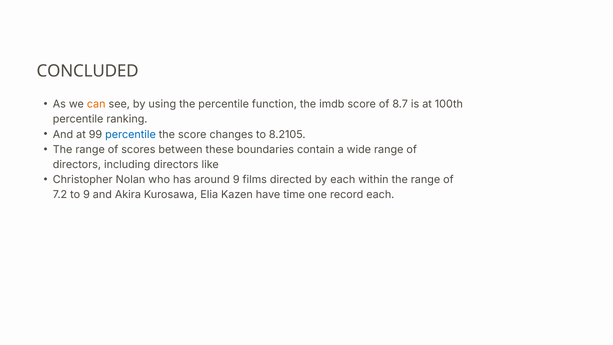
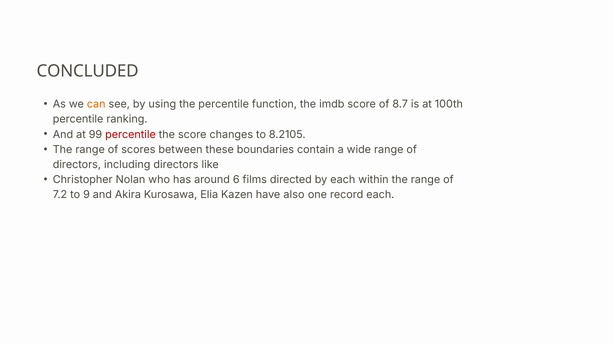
percentile colour: blue -> red (131, 134)
around 9: 9 -> 6 (236, 180)
time: time -> also (294, 195)
